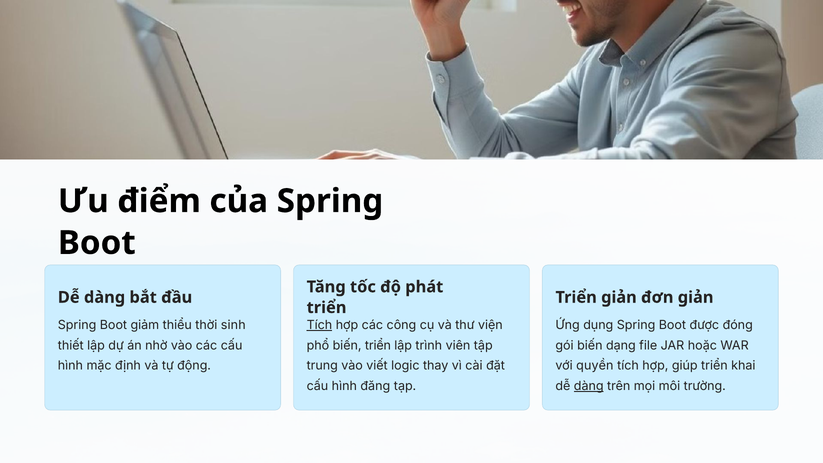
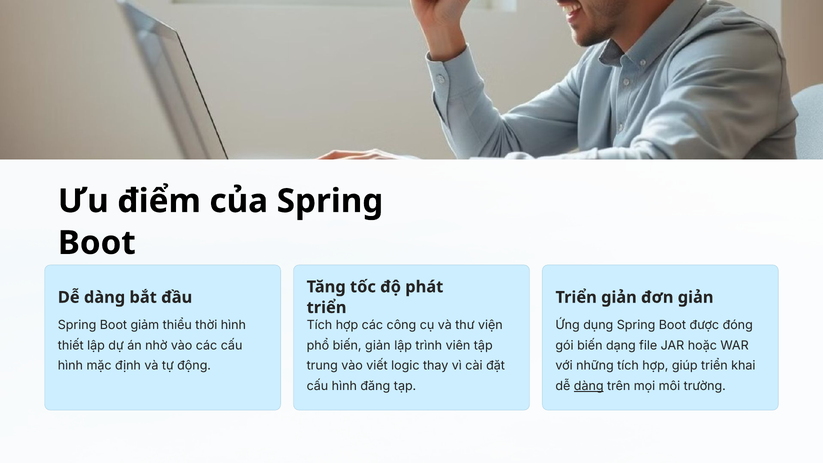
thời sinh: sinh -> hình (233, 325)
Tích underline: present -> none (319, 325)
biến triển: triển -> giản (378, 345)
quyền: quyền -> những (595, 366)
